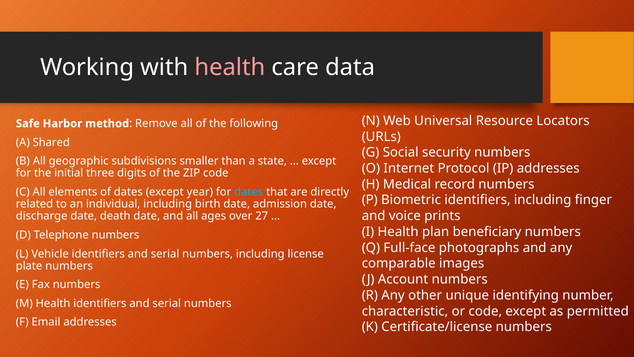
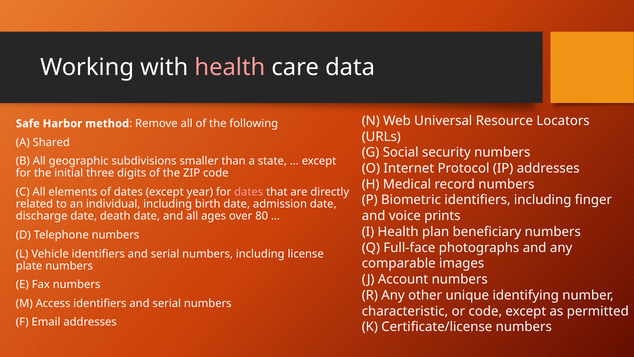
dates colour: light blue -> pink (249, 192)
27: 27 -> 80 (262, 216)
M Health: Health -> Access (53, 303)
